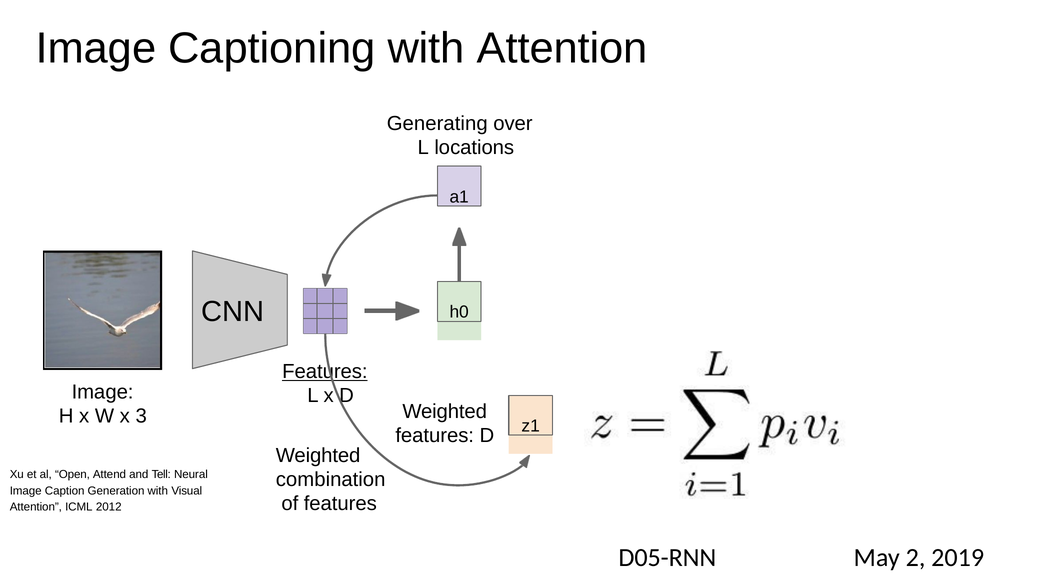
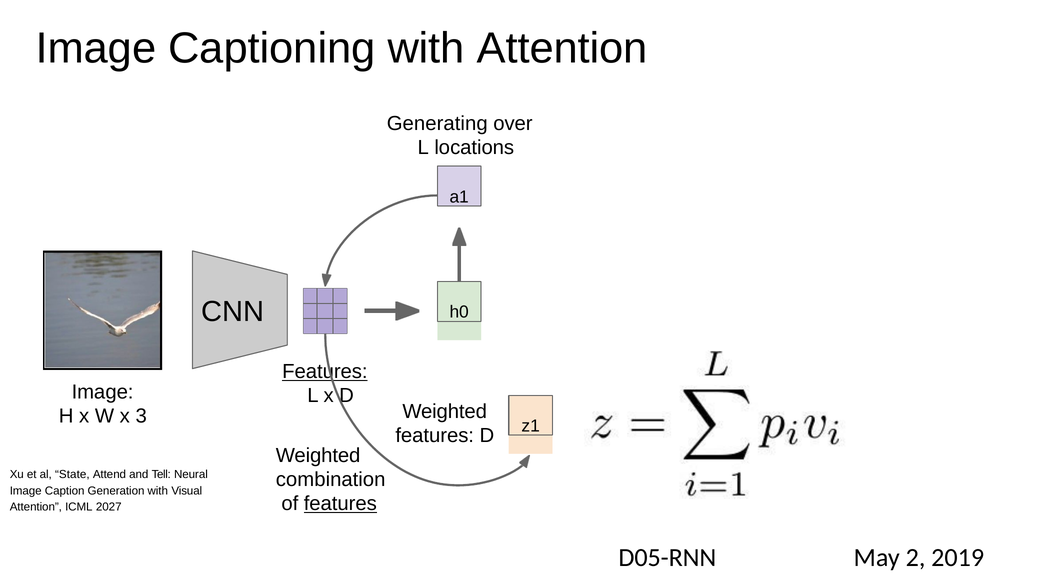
Open: Open -> State (72, 474)
features underline: none -> present (340, 504)
2012: 2012 -> 2027 (109, 507)
